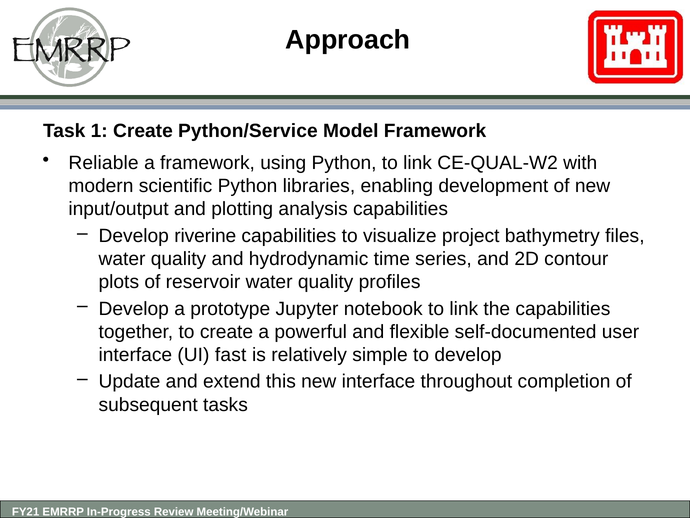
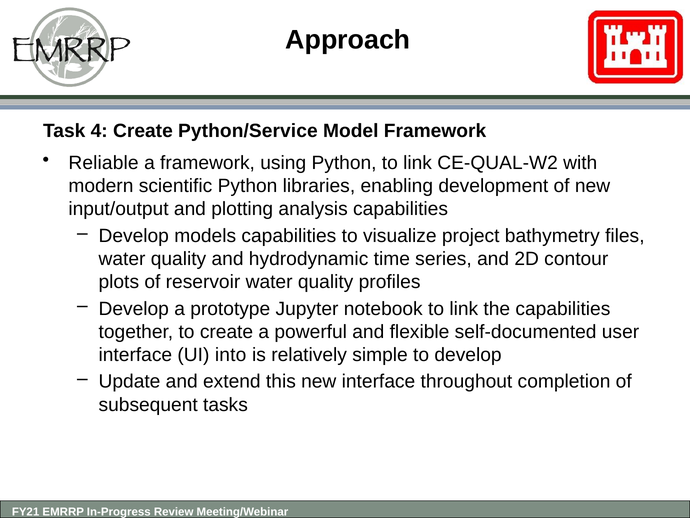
1: 1 -> 4 (99, 131)
riverine: riverine -> models (205, 236)
fast: fast -> into (231, 354)
